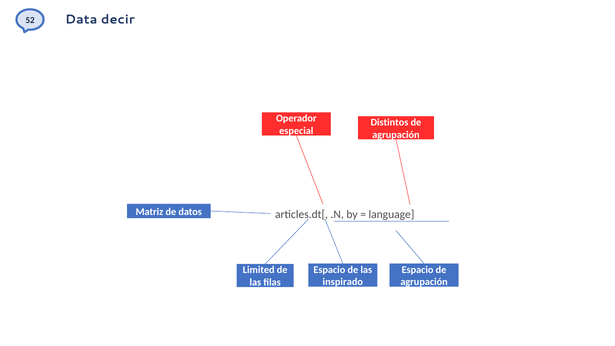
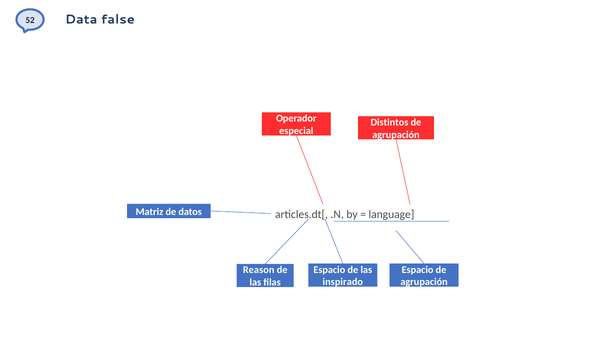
decir: decir -> false (118, 19)
Limited: Limited -> Reason (259, 270)
